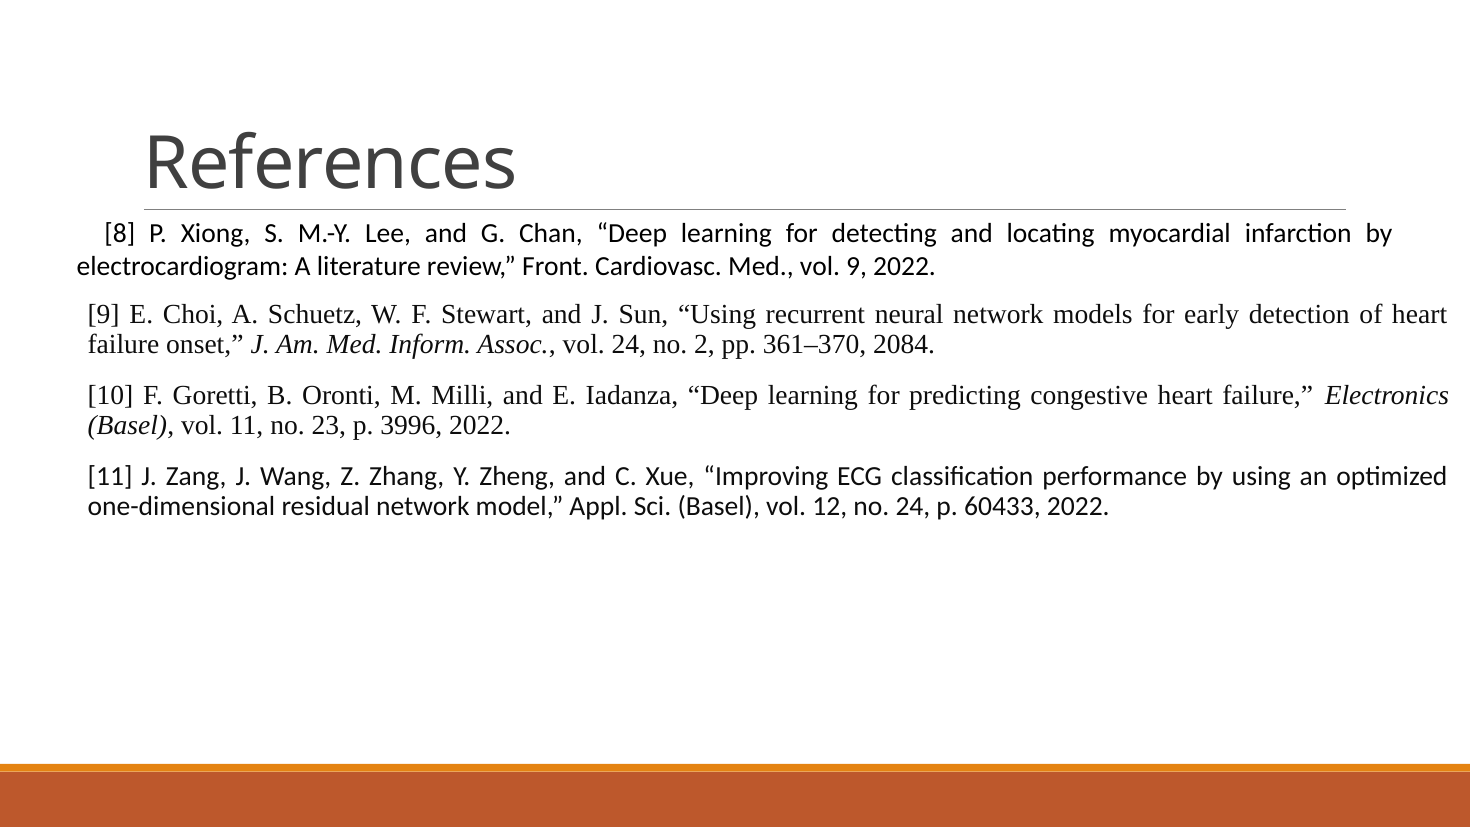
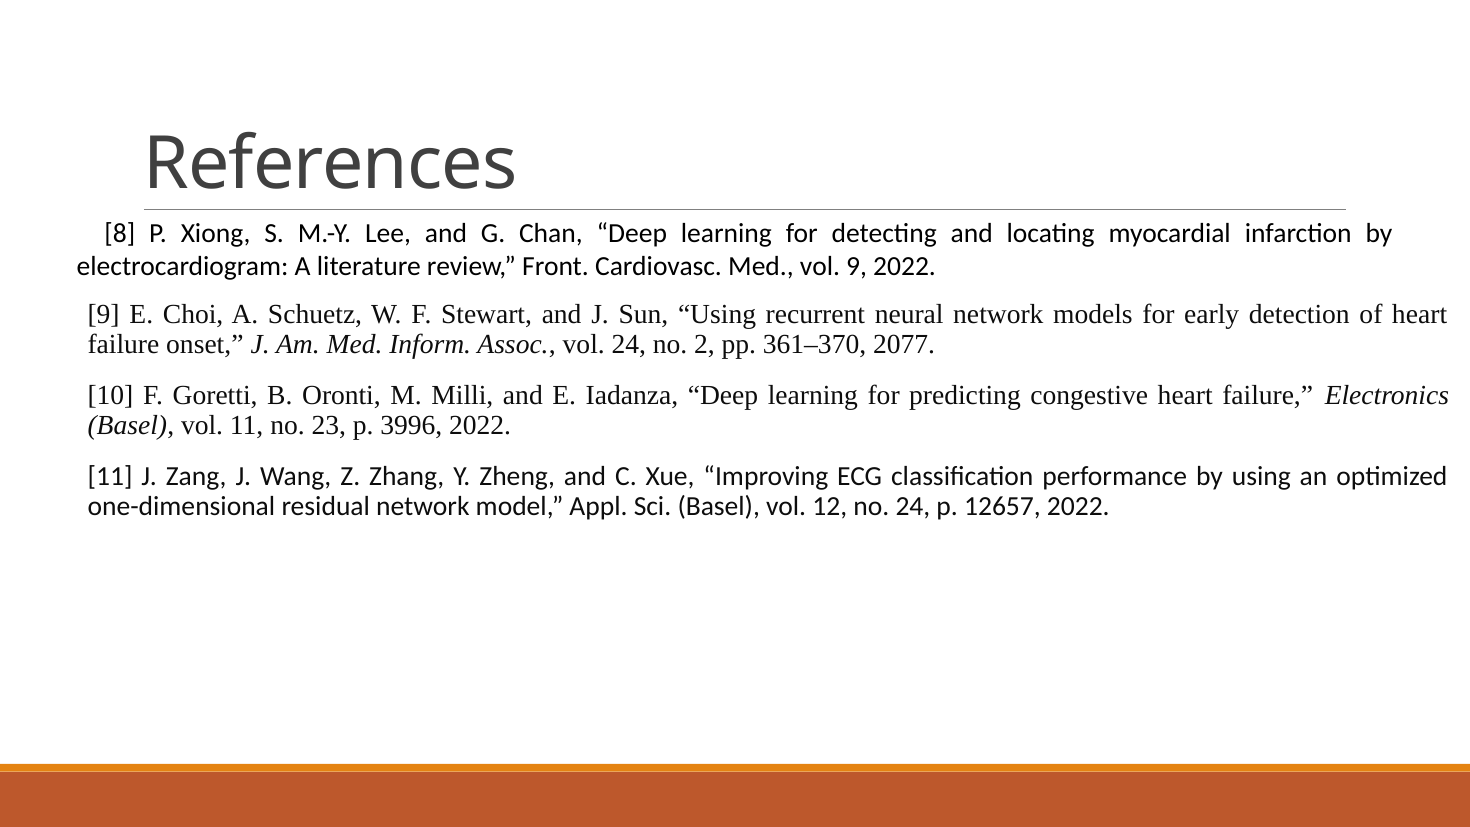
2084: 2084 -> 2077 (904, 344)
60433: 60433 -> 12657 (1002, 506)
